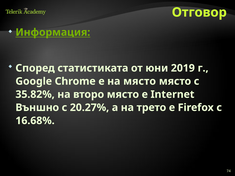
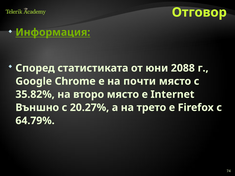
2019: 2019 -> 2088 (183, 68)
на място: място -> почти (140, 81)
16.68%: 16.68% -> 64.79% (35, 121)
